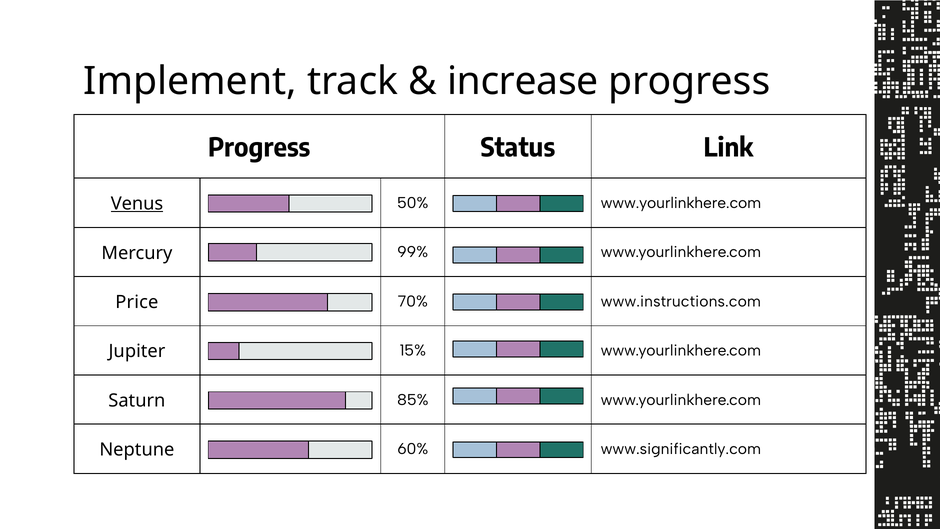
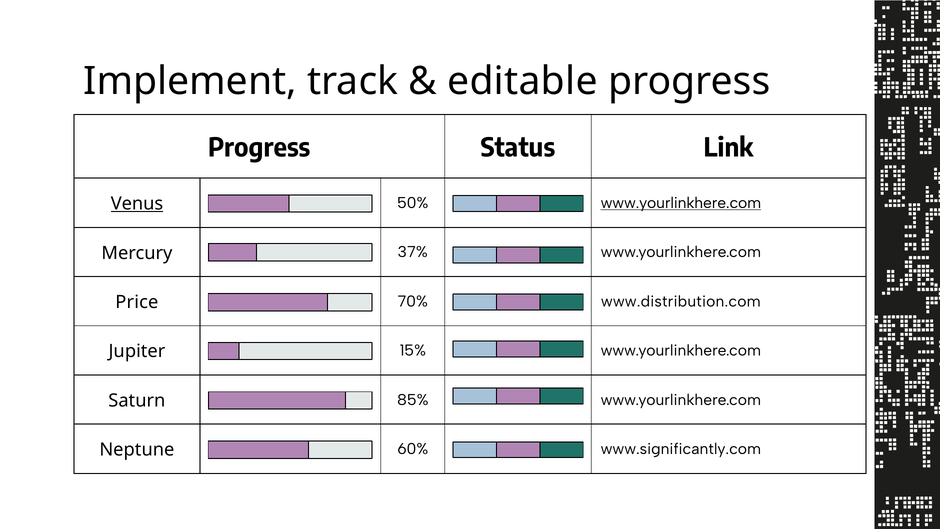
increase: increase -> editable (522, 81)
www.yourlinkhere.com underline: none -> present (681, 203)
99%: 99% -> 37% (413, 252)
www.instructions.com: www.instructions.com -> www.distribution.com (681, 301)
